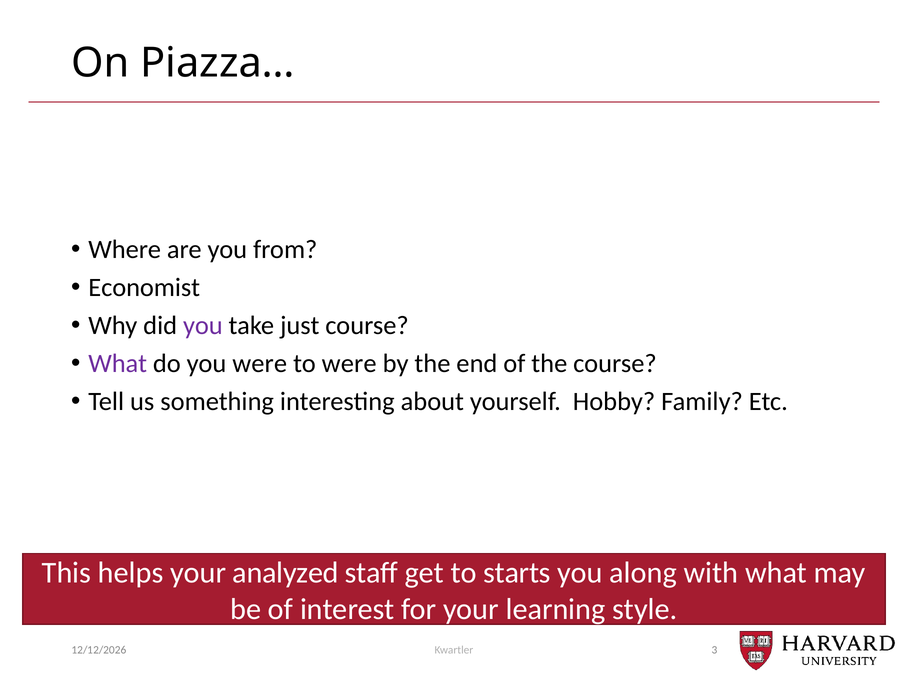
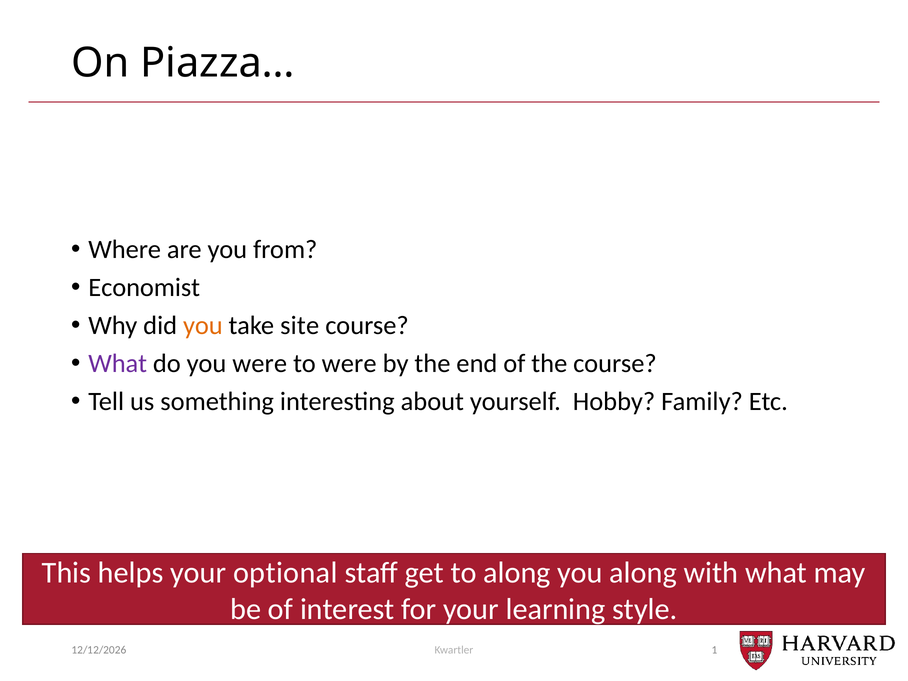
you colour: purple -> orange (203, 326)
just: just -> site (300, 326)
analyzed: analyzed -> optional (285, 573)
to starts: starts -> along (517, 573)
3: 3 -> 1 (714, 650)
